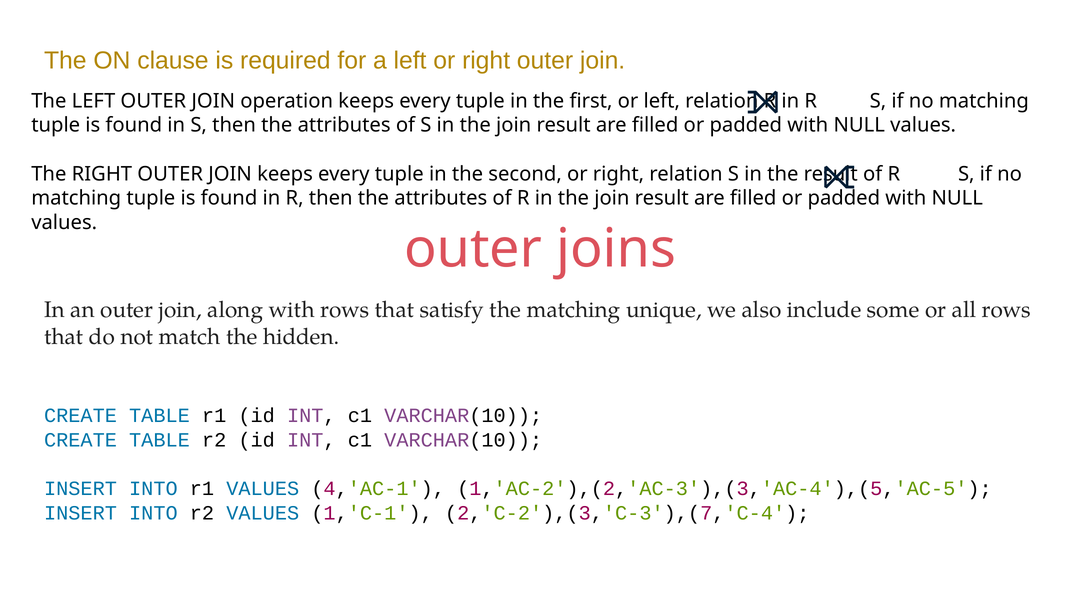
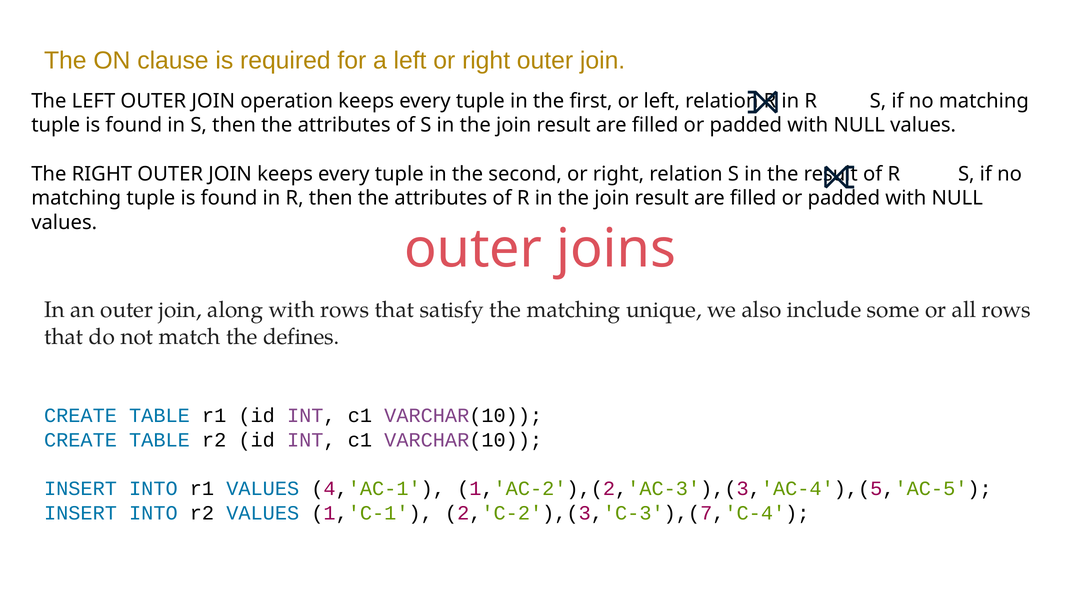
hidden: hidden -> defines (301, 337)
